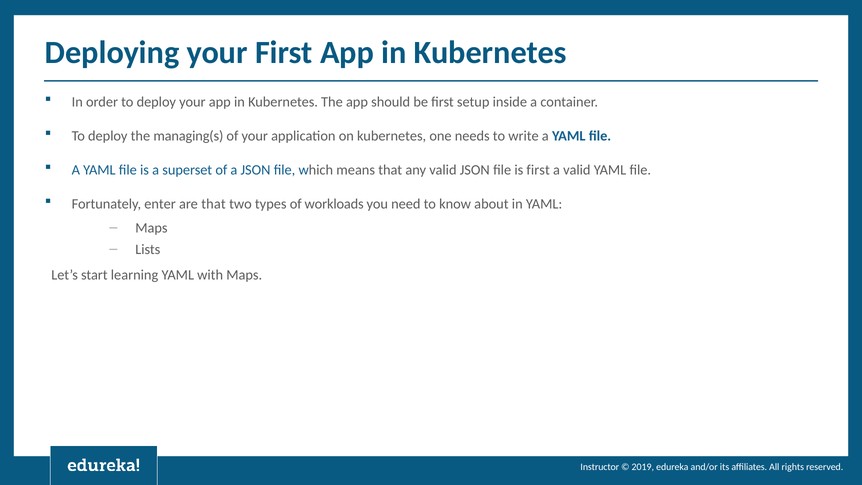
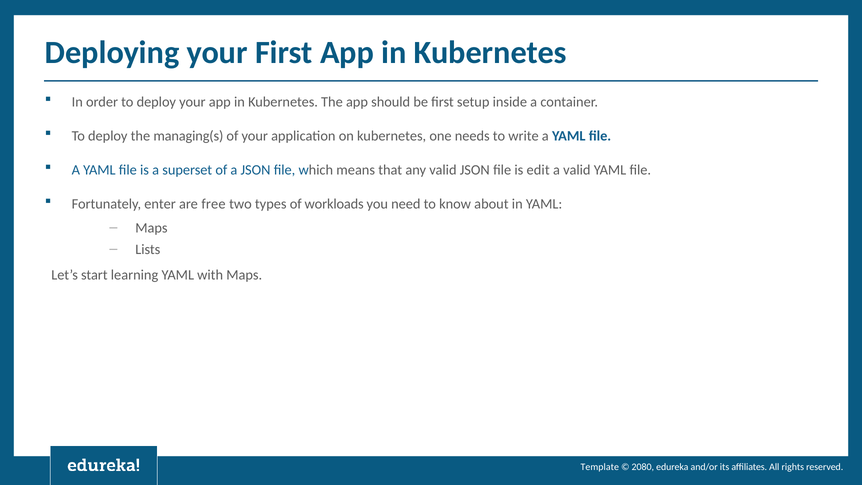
is first: first -> edit (538, 170)
are that: that -> free (214, 204)
Instructor: Instructor -> Template (600, 467)
2019: 2019 -> 2080 (643, 467)
